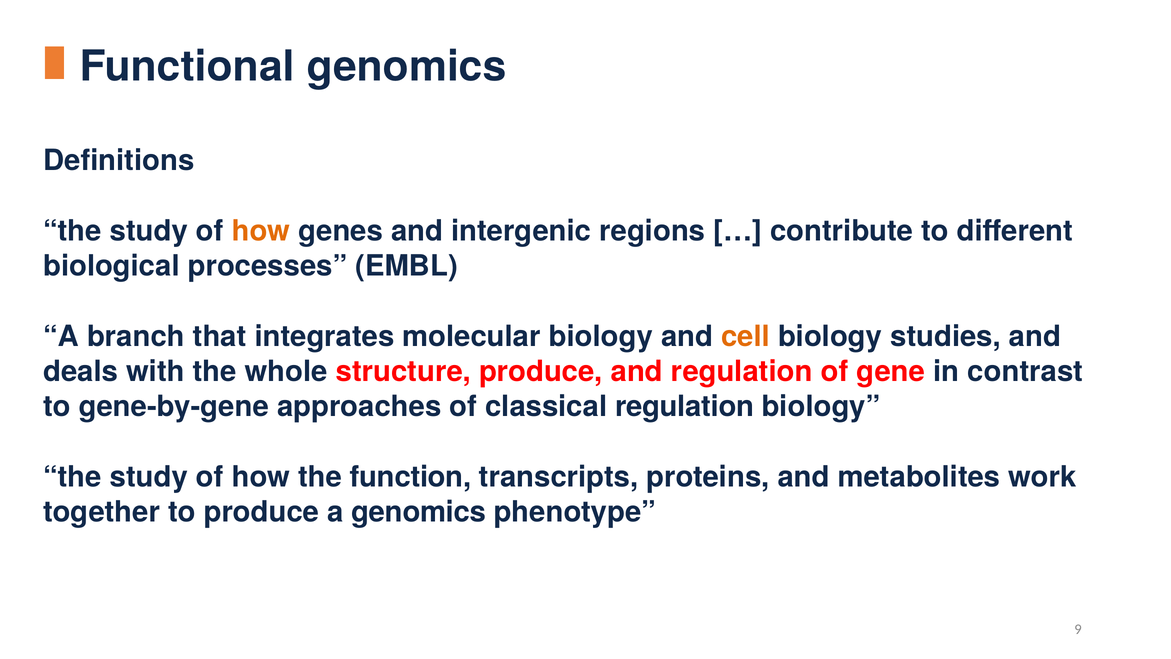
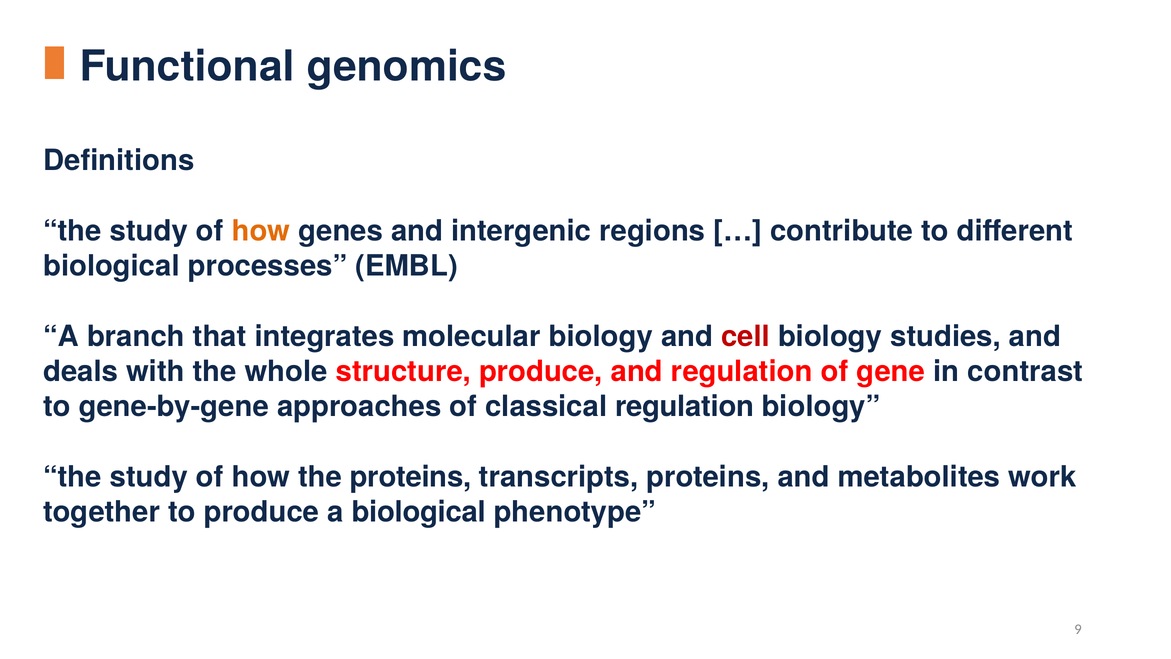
cell colour: orange -> red (746, 336)
the function: function -> proteins (411, 477)
a genomics: genomics -> biological (419, 512)
